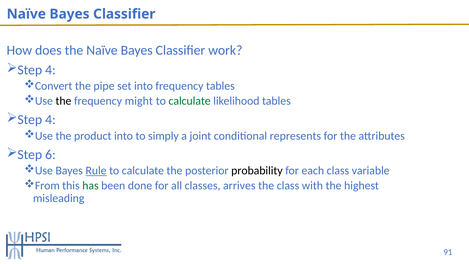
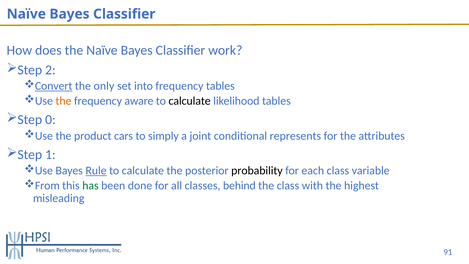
4: 4 -> 2 (50, 70)
Convert underline: none -> present (54, 86)
pipe: pipe -> only (104, 86)
the colour: black -> orange (63, 101)
might: might -> aware (139, 101)
calculate colour: green -> black (190, 101)
4: 4 -> 0 (50, 120)
product into: into -> cars (124, 136)
6: 6 -> 1 (50, 154)
arrives: arrives -> behind (239, 186)
